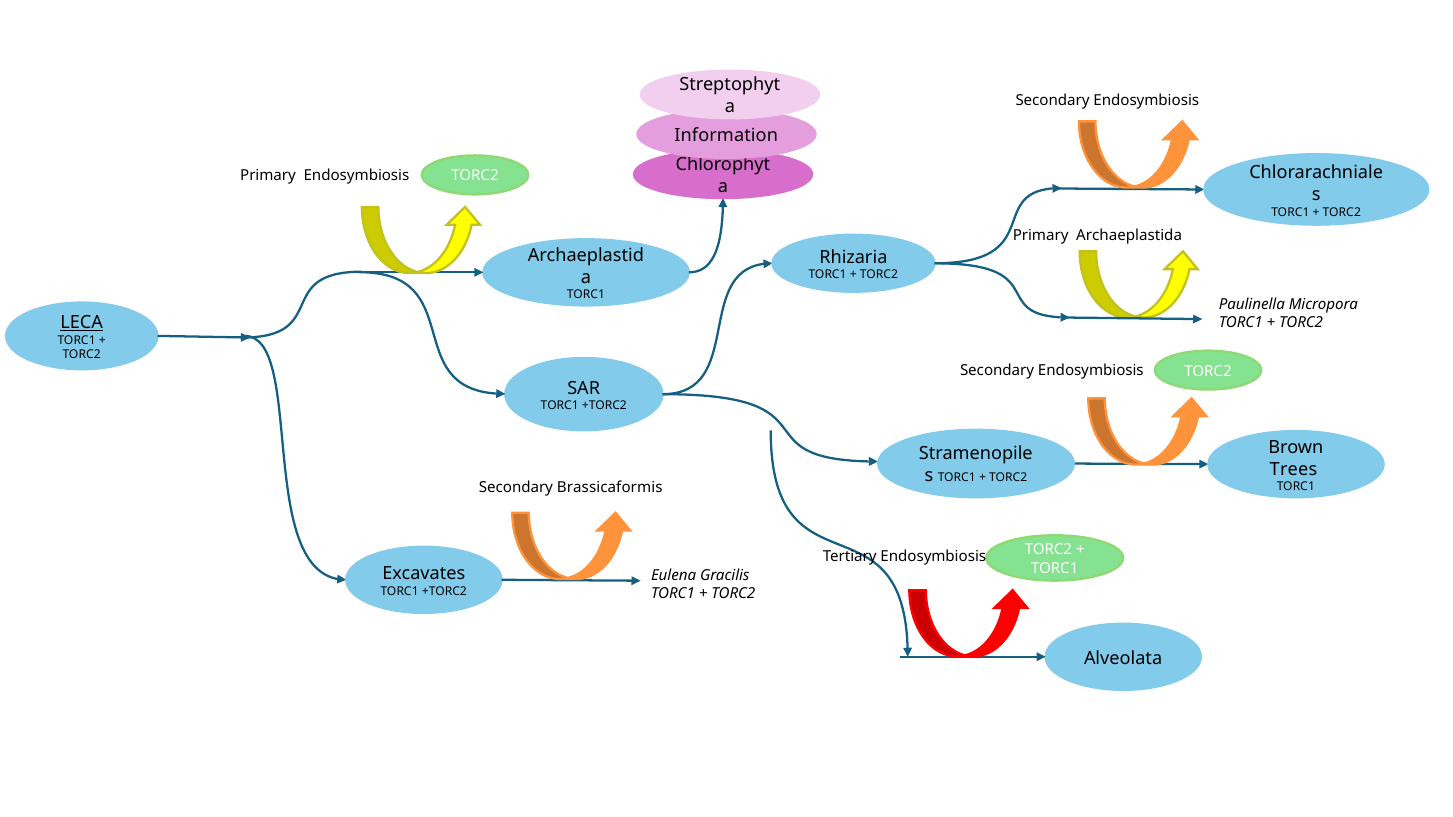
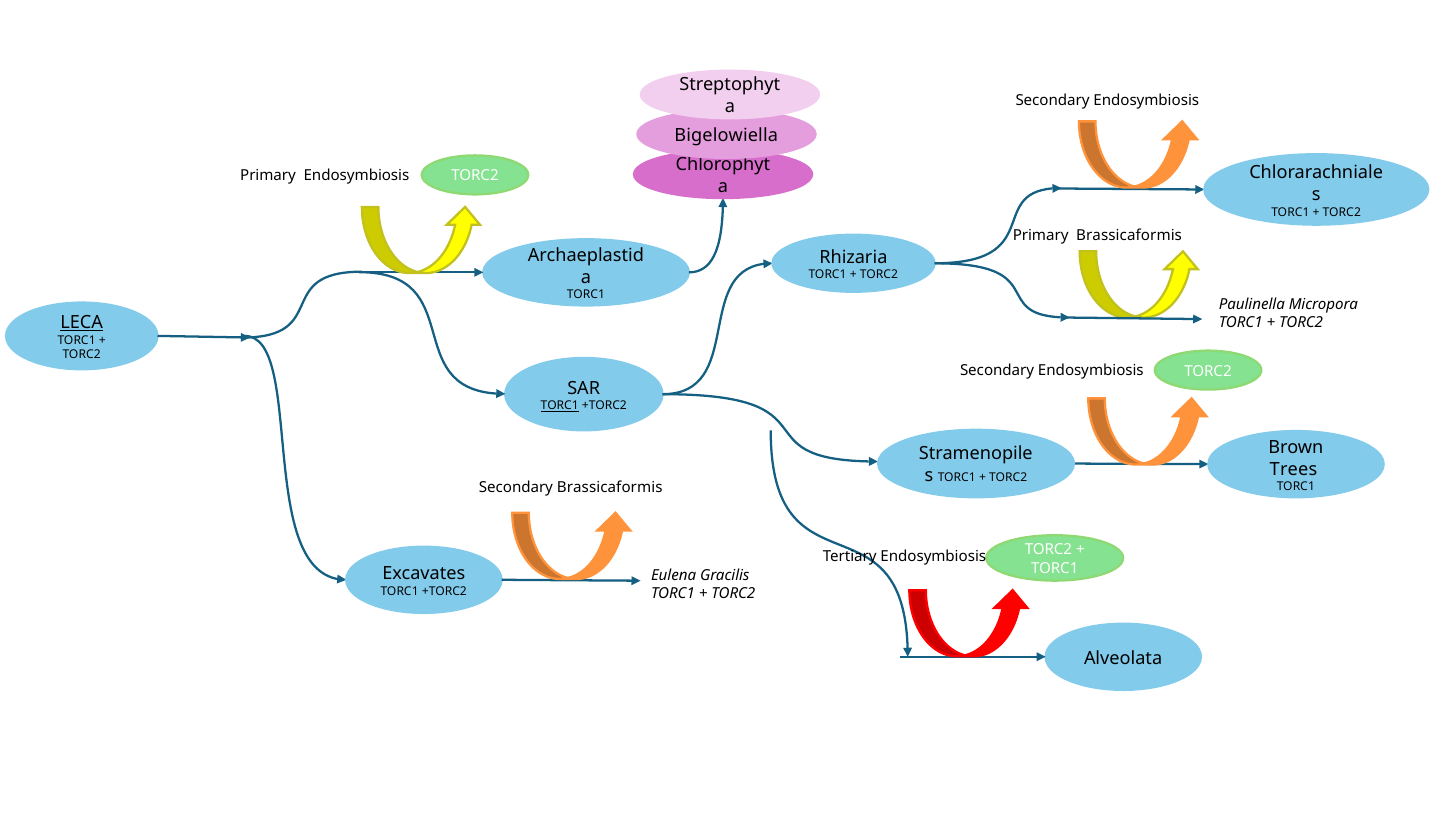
Information: Information -> Bigelowiella (726, 135)
Primary Archaeplastida: Archaeplastida -> Brassicaformis (1129, 235)
TORC1 underline: none -> present (560, 406)
